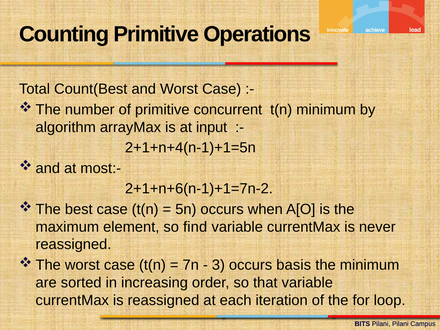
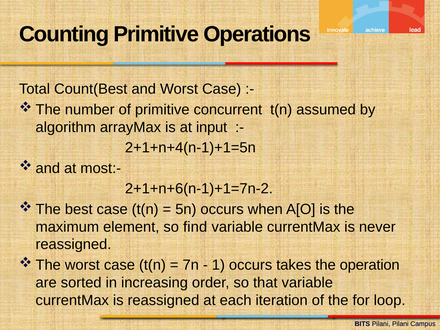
t(n minimum: minimum -> assumed (326, 110)
3: 3 -> 1 (218, 265)
basis: basis -> takes (294, 265)
the minimum: minimum -> operation (370, 265)
